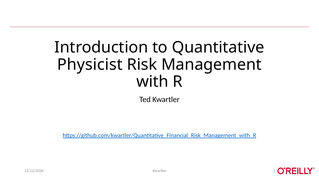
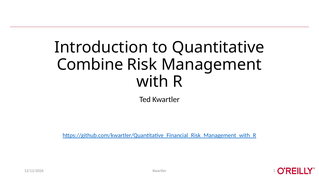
Physicist: Physicist -> Combine (90, 65)
